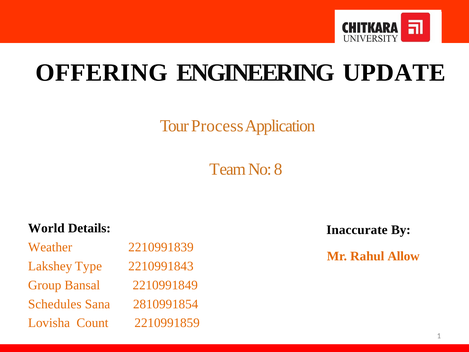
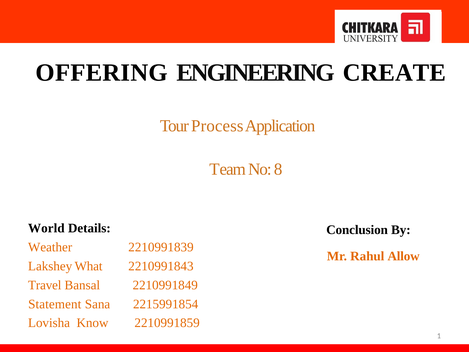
UPDATE: UPDATE -> CREATE (394, 72)
Inaccurate: Inaccurate -> Conclusion (357, 230)
Type: Type -> What (89, 266)
Group: Group -> Travel (45, 285)
Schedules: Schedules -> Statement (55, 304)
2810991854: 2810991854 -> 2215991854 (166, 304)
Count: Count -> Know (92, 323)
